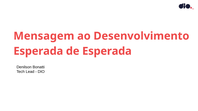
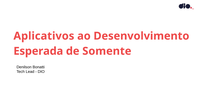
Mensagem: Mensagem -> Aplicativos (44, 36)
de Esperada: Esperada -> Somente (107, 51)
